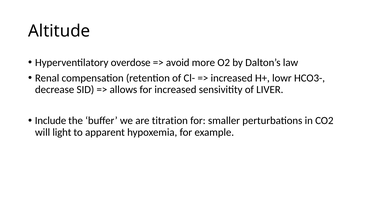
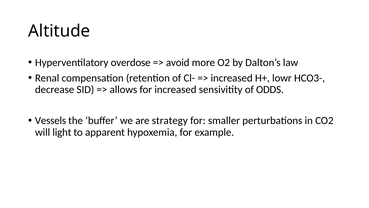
LIVER: LIVER -> ODDS (270, 89)
Include: Include -> Vessels (51, 120)
titration: titration -> strategy (170, 120)
